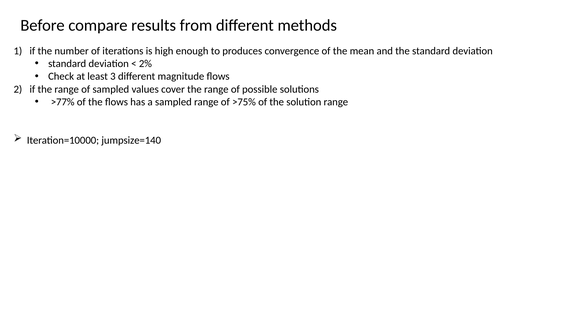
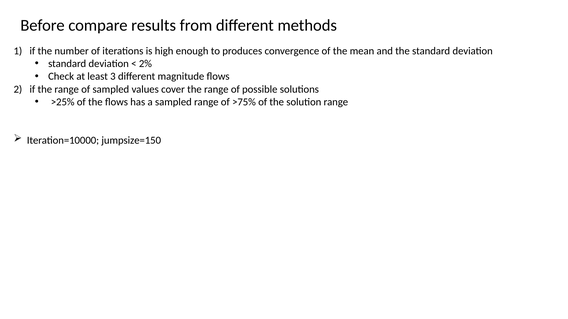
>77%: >77% -> >25% (63, 102)
jumpsize=140: jumpsize=140 -> jumpsize=150 (131, 140)
